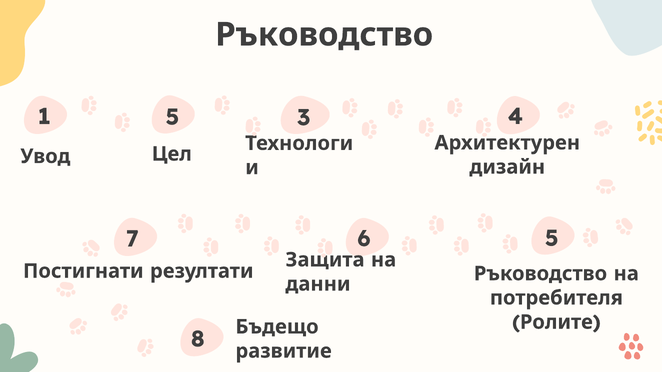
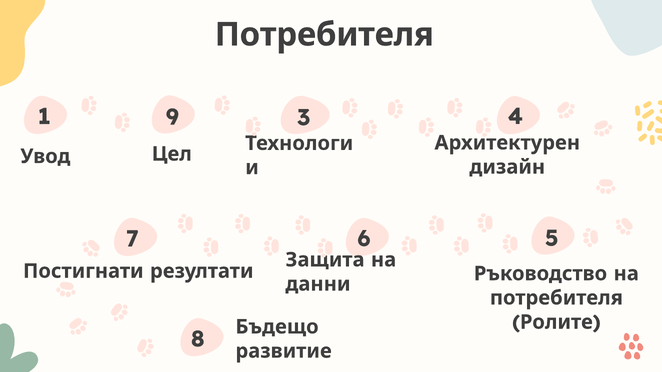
Ръководство: Ръководство -> Потребителя (324, 35)
1 5: 5 -> 9 (172, 117)
